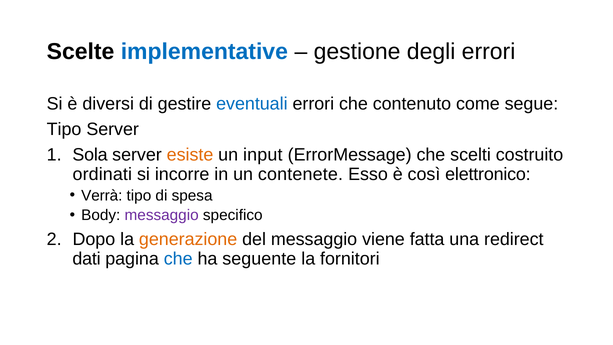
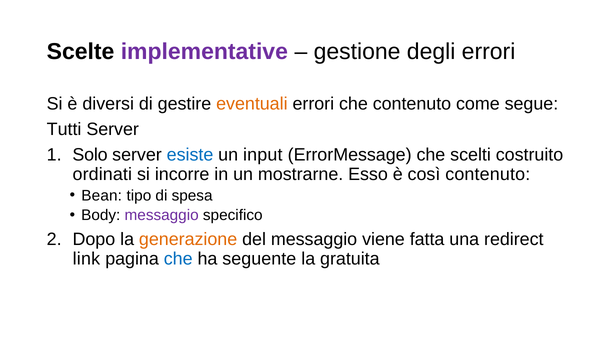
implementative colour: blue -> purple (204, 52)
eventuali colour: blue -> orange (252, 104)
Tipo: Tipo -> Tutti (64, 129)
Sola: Sola -> Solo (90, 155)
esiste colour: orange -> blue (190, 155)
contenete: contenete -> mostrarne (301, 174)
così elettronico: elettronico -> contenuto (488, 174)
Verrà: Verrà -> Bean (102, 195)
dati: dati -> link (86, 259)
fornitori: fornitori -> gratuita (350, 259)
